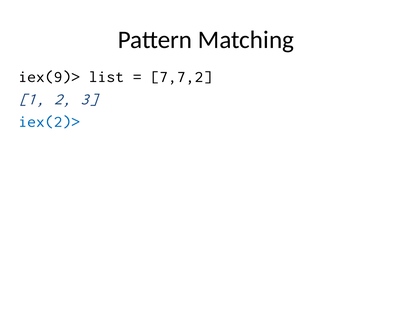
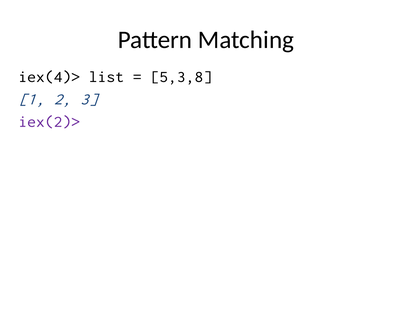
iex(9)>: iex(9)> -> iex(4)> (49, 77)
7,7,2: 7,7,2 -> 5,3,8 (181, 77)
iex(2)> colour: blue -> purple (49, 122)
